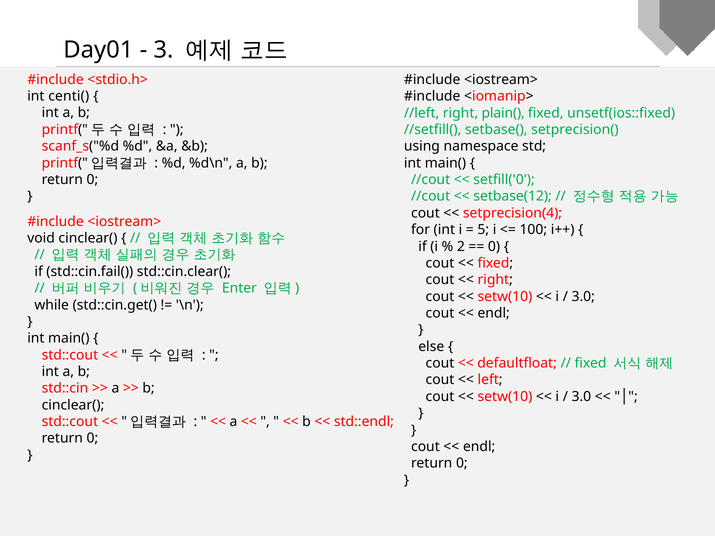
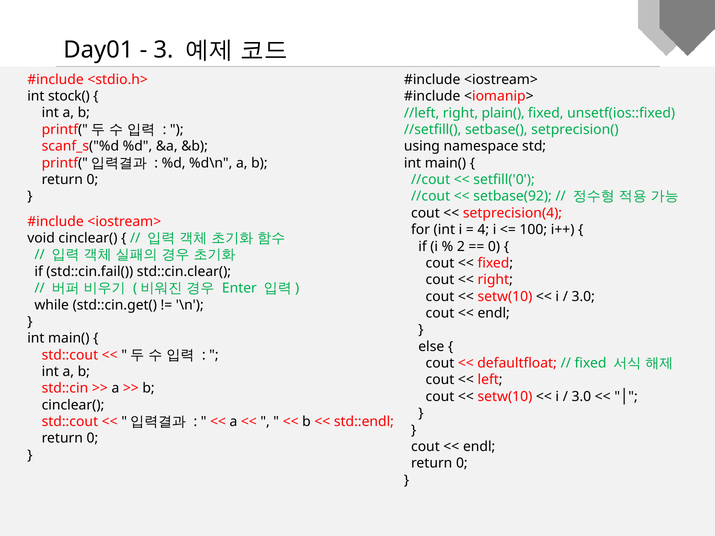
centi(: centi( -> stock( (69, 96)
setbase(12: setbase(12 -> setbase(92 (513, 196)
5: 5 -> 4 (483, 230)
